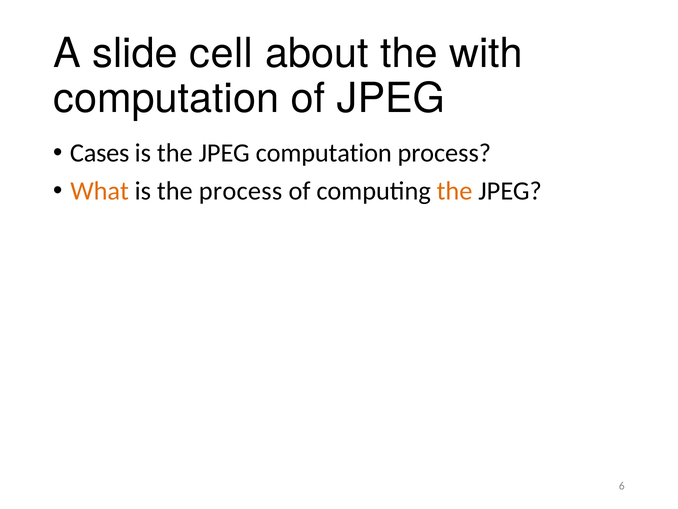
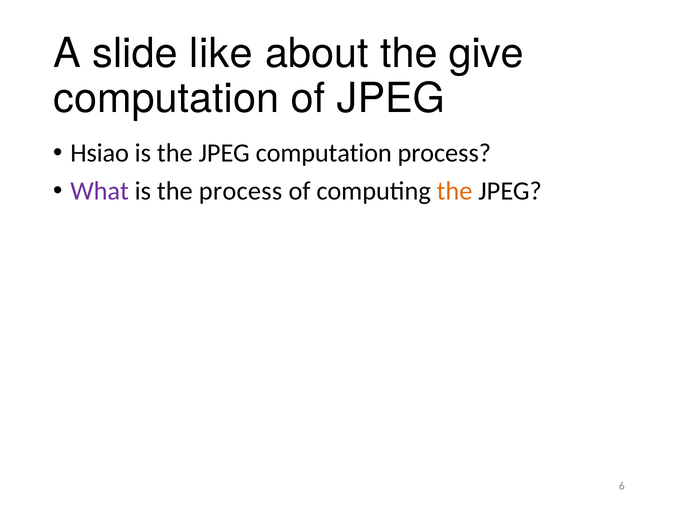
cell: cell -> like (221, 54)
with: with -> give (486, 54)
Cases: Cases -> Hsiao (100, 153)
What colour: orange -> purple (100, 191)
